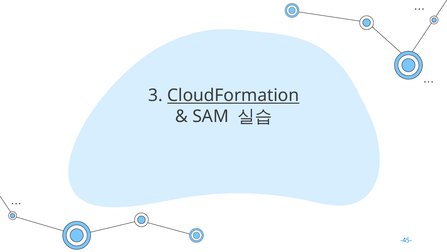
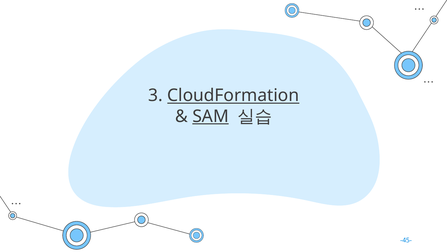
SAM underline: none -> present (211, 116)
